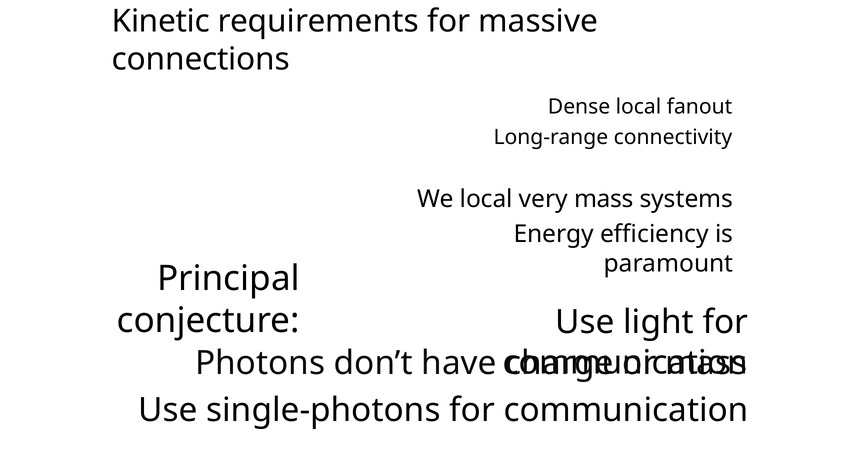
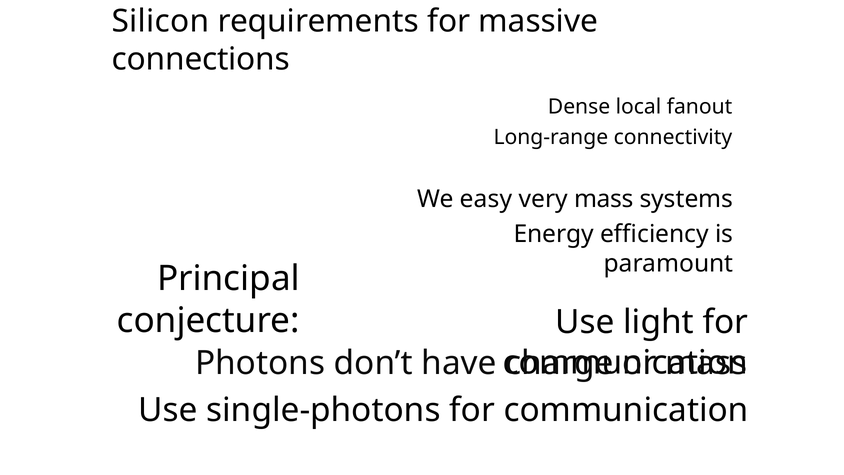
Kinetic: Kinetic -> Silicon (160, 22)
We local: local -> easy (486, 199)
